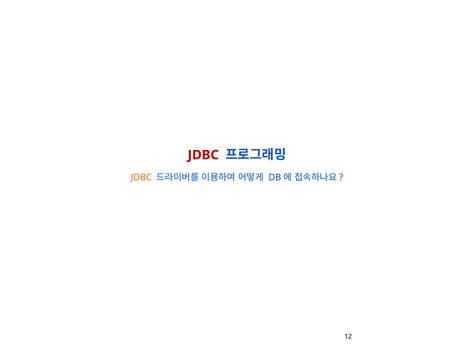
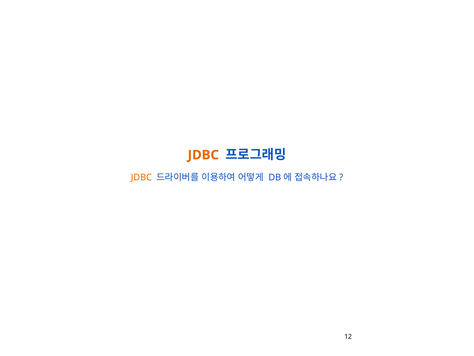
JDBC colour: red -> orange (203, 155)
